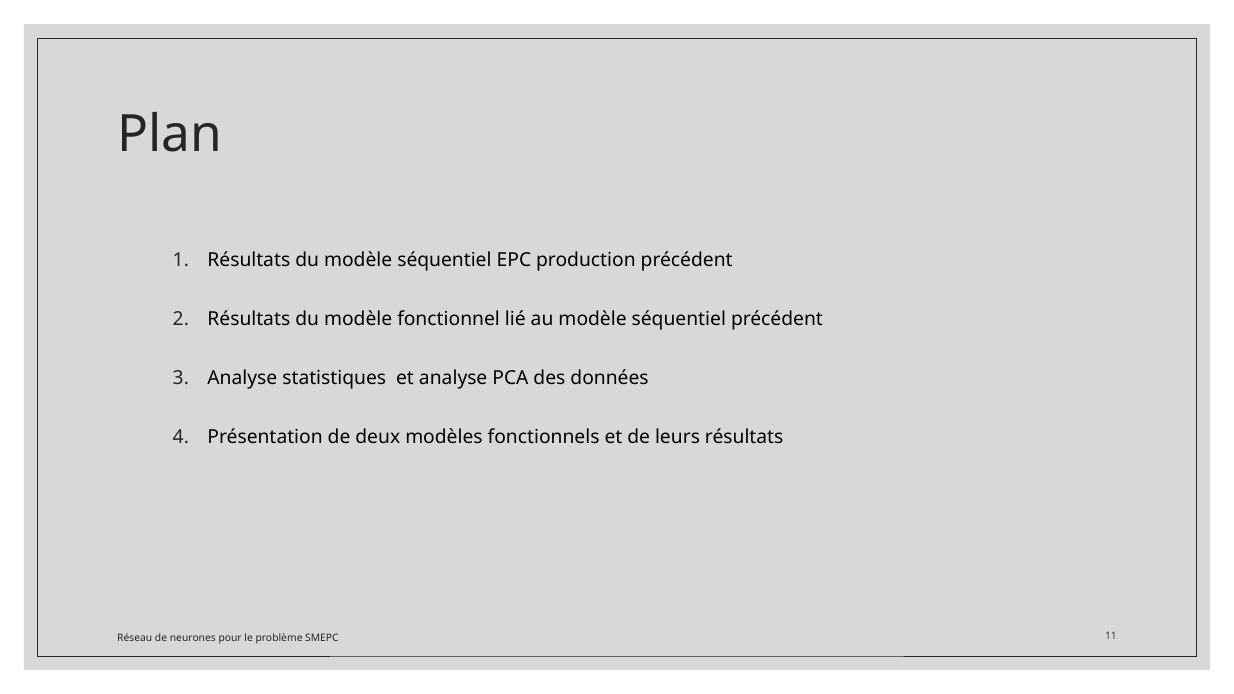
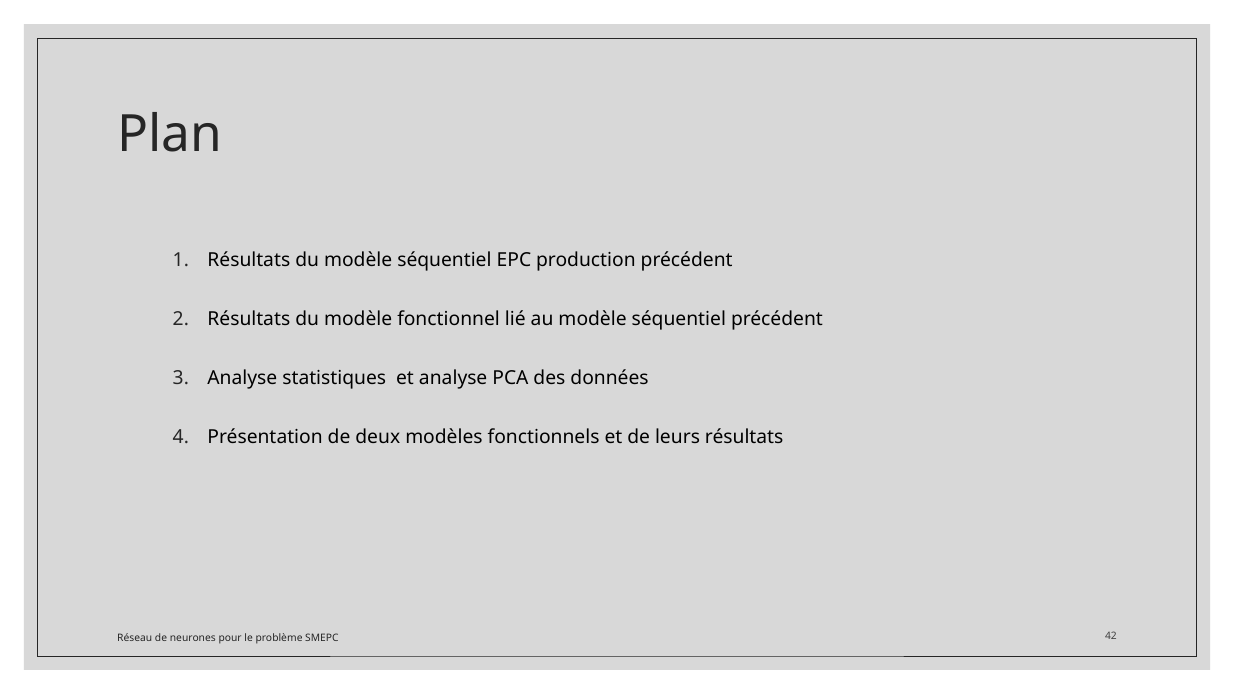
11: 11 -> 42 (1111, 636)
